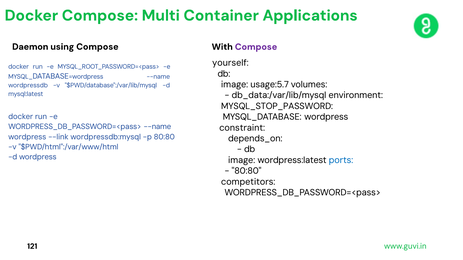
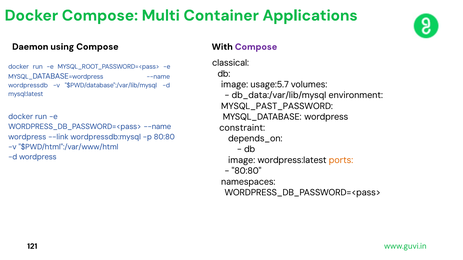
yourself: yourself -> classical (230, 63)
MYSQL_STOP_PASSWORD: MYSQL_STOP_PASSWORD -> MYSQL_PAST_PASSWORD (277, 106)
ports colour: blue -> orange (341, 160)
competitors: competitors -> namespaces (248, 182)
